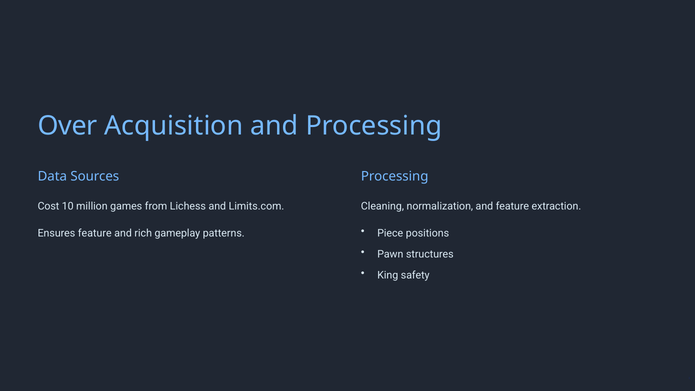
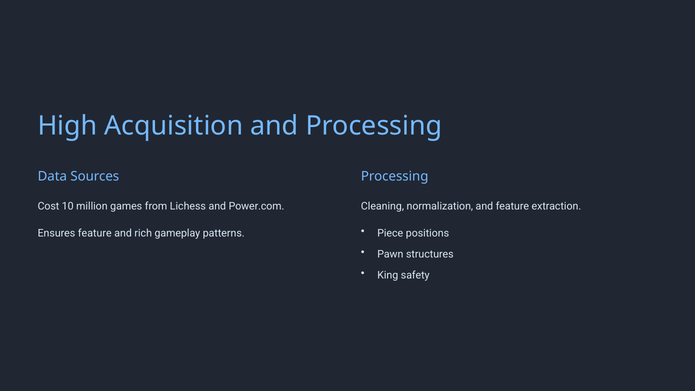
Over: Over -> High (67, 126)
Limits.com: Limits.com -> Power.com (256, 206)
